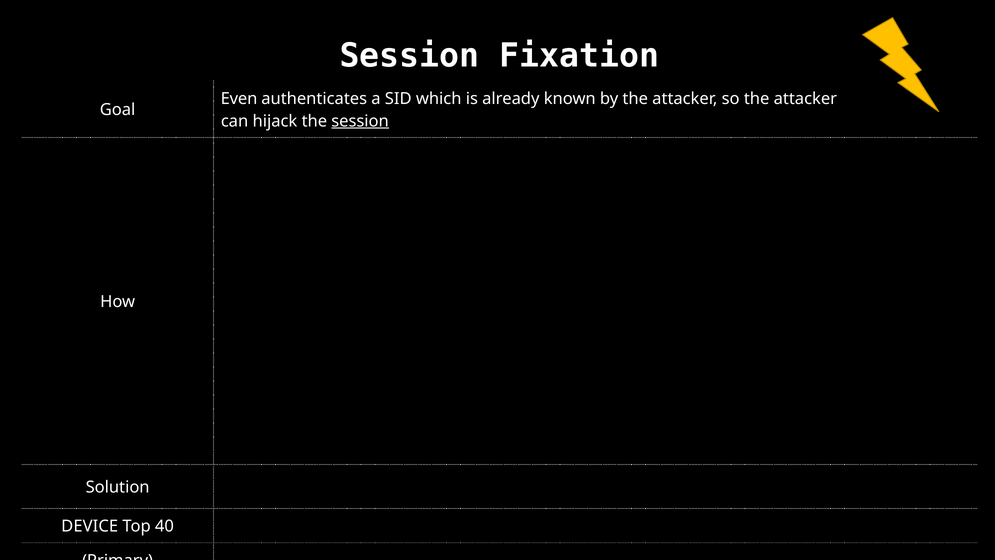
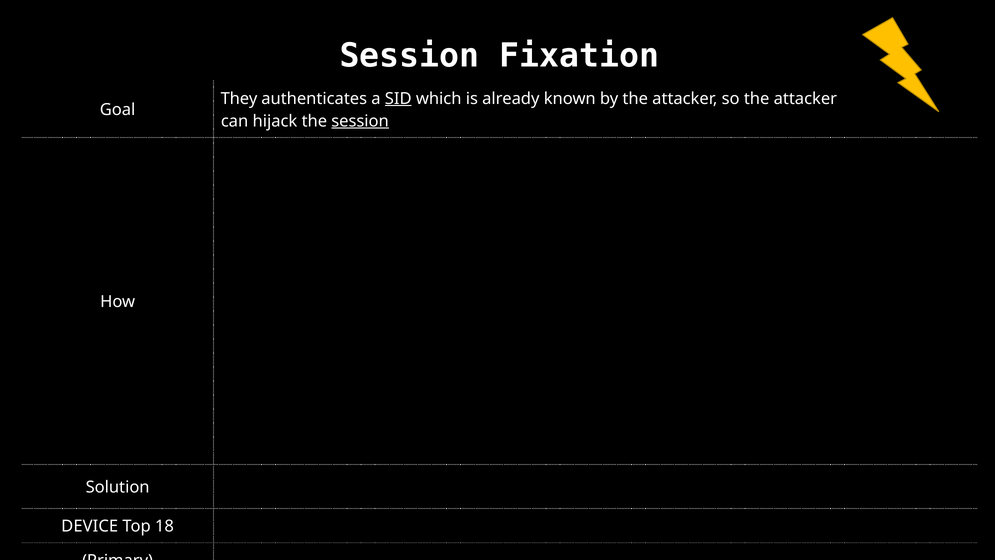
Even: Even -> They (239, 99)
SID underline: none -> present (398, 99)
40: 40 -> 18 (164, 526)
